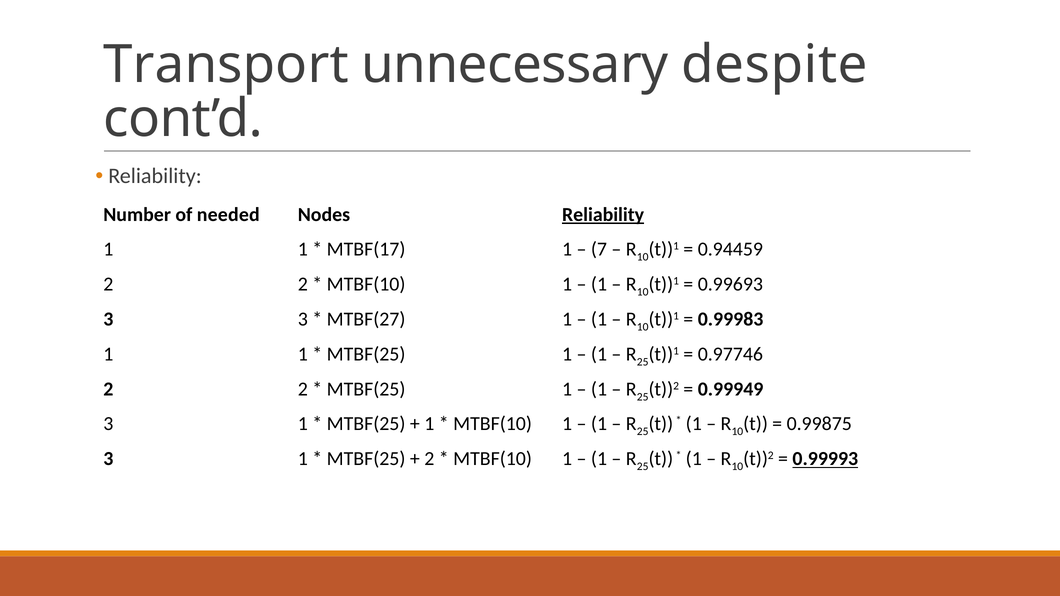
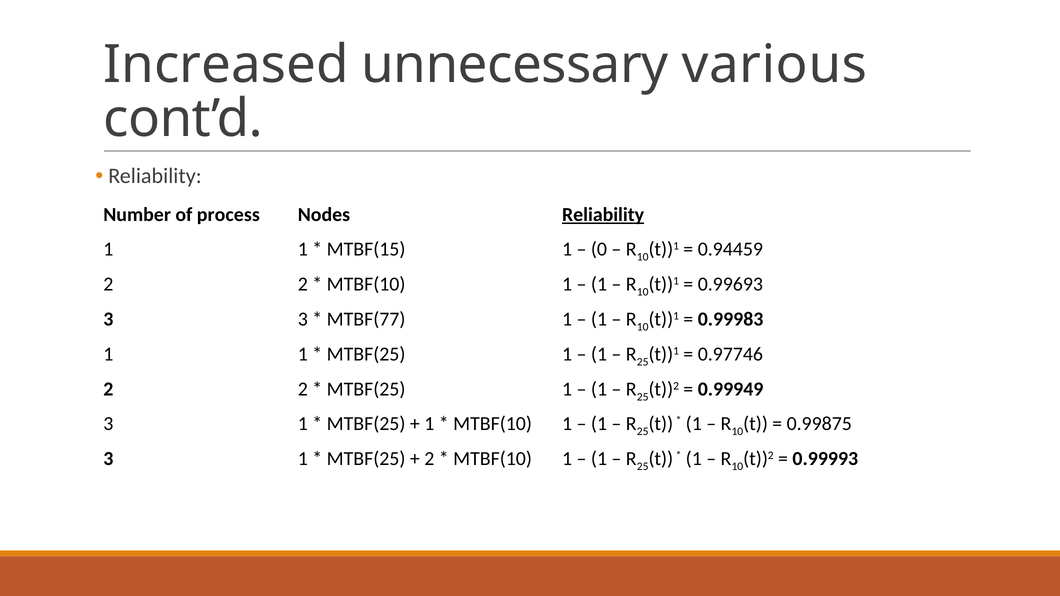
Transport: Transport -> Increased (226, 65)
despite: despite -> various (774, 65)
needed: needed -> process (228, 215)
MTBF(17: MTBF(17 -> MTBF(15 (366, 249)
7: 7 -> 0 (599, 249)
MTBF(27: MTBF(27 -> MTBF(77 (366, 319)
0.99993 underline: present -> none (825, 459)
